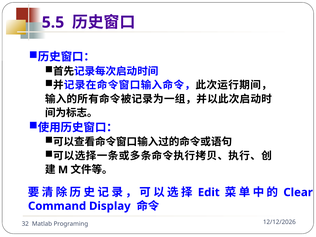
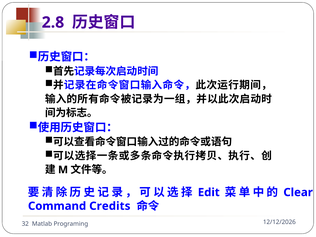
5.5: 5.5 -> 2.8 (53, 22)
Display: Display -> Credits (110, 206)
